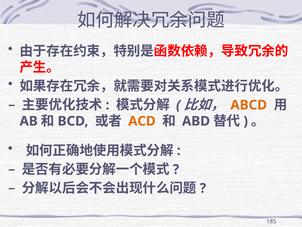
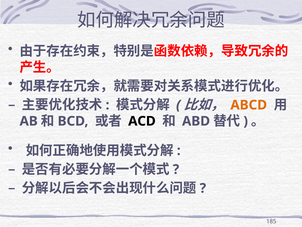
ACD colour: orange -> black (142, 121)
